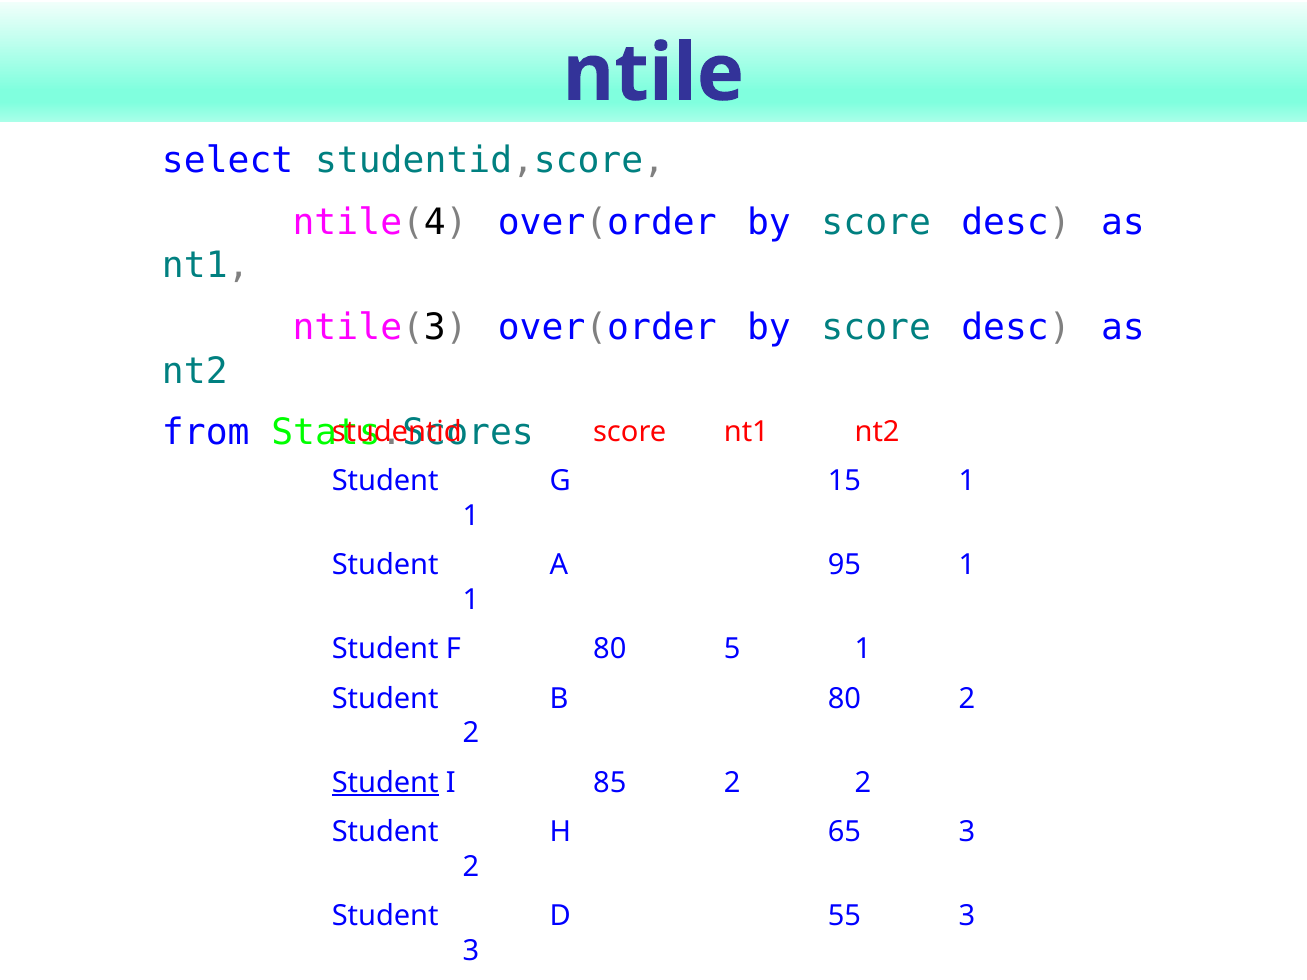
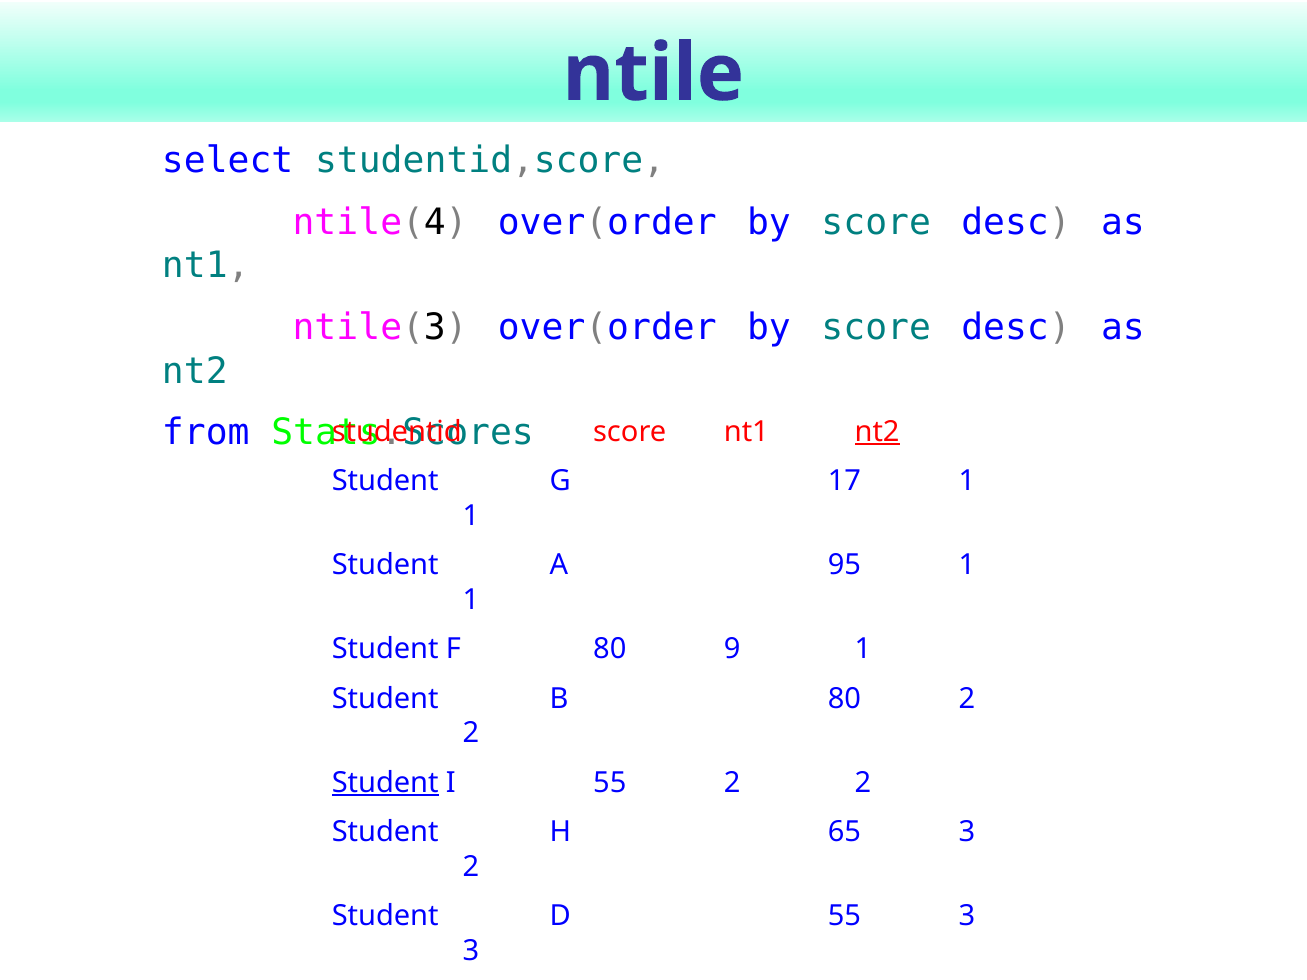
nt2 underline: none -> present (877, 432)
15: 15 -> 17 (844, 481)
5: 5 -> 9 (732, 649)
I 85: 85 -> 55 (610, 783)
